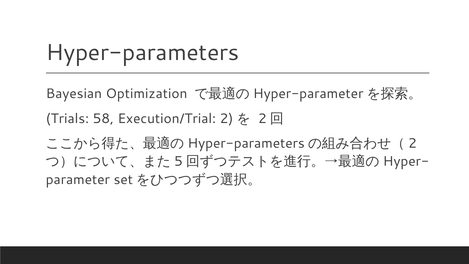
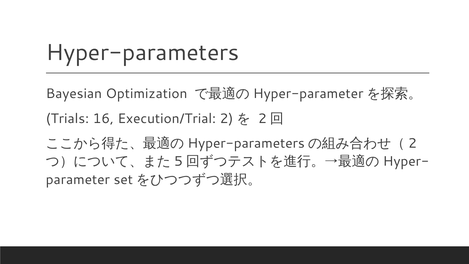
58: 58 -> 16 (103, 118)
